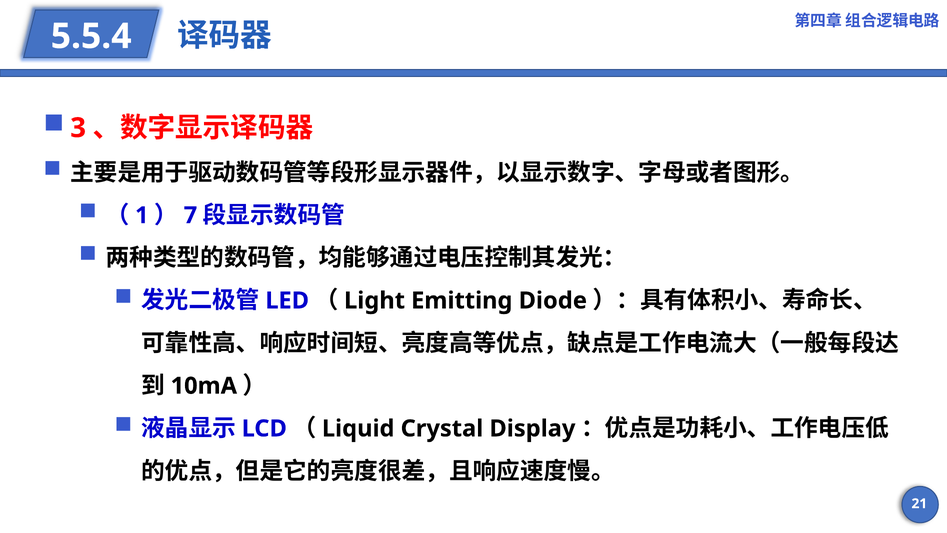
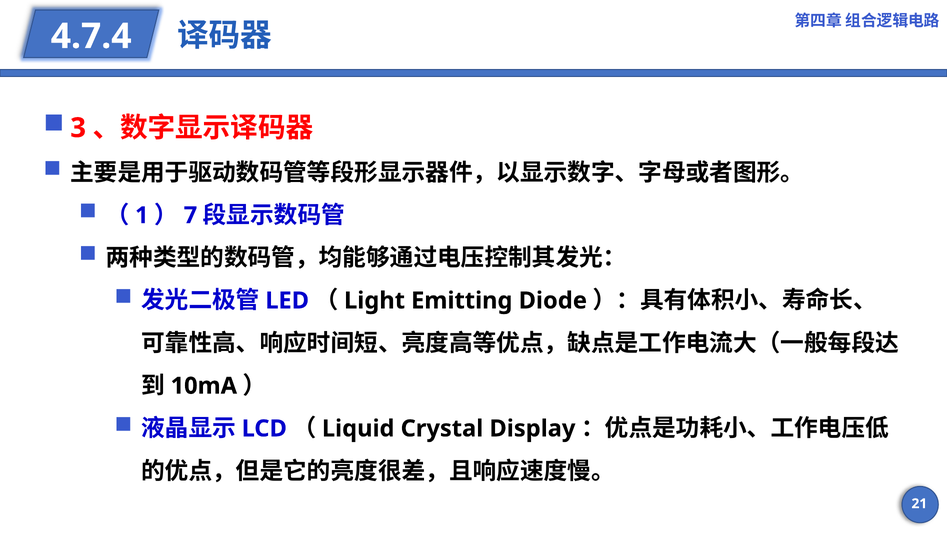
5.5.4: 5.5.4 -> 4.7.4 (91, 36)
